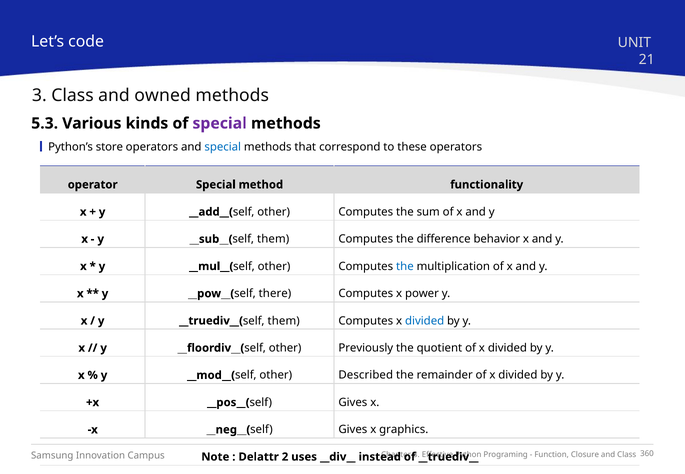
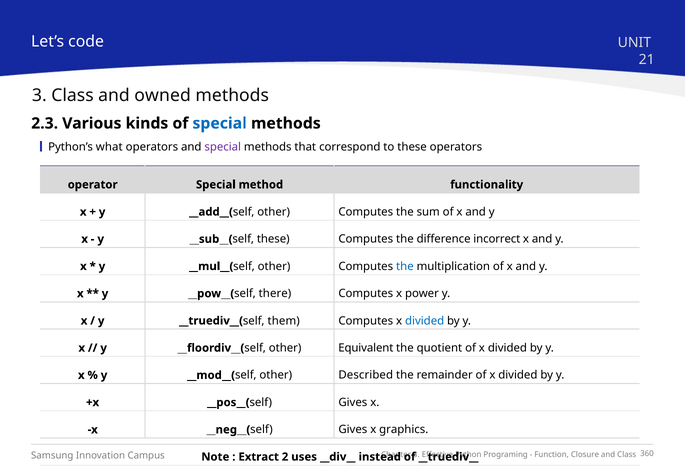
5.3: 5.3 -> 2.3 (45, 123)
special colour: purple -> blue (220, 123)
store: store -> what (109, 147)
special colour: blue -> purple (223, 147)
them: them -> these (273, 239)
behavior: behavior -> incorrect (497, 239)
Previously: Previously -> Equivalent (366, 348)
Delattr: Delattr -> Extract (259, 457)
